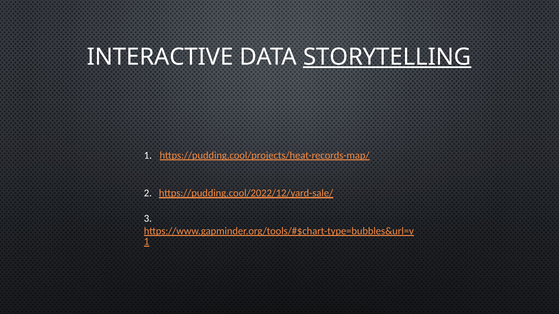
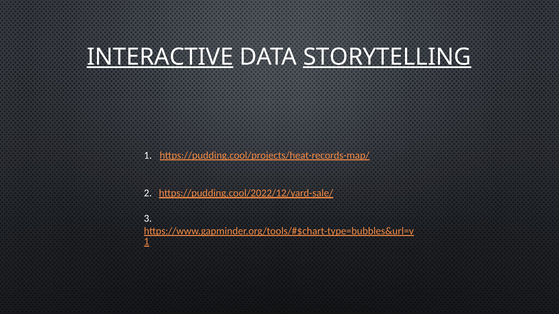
INTERACTIVE underline: none -> present (160, 57)
